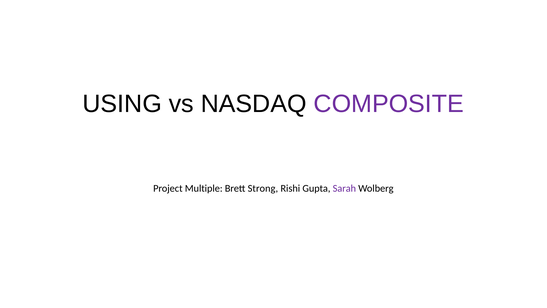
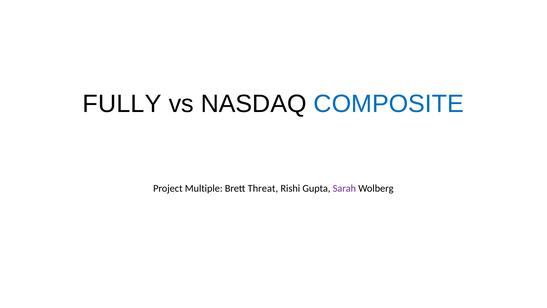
USING: USING -> FULLY (122, 104)
COMPOSITE colour: purple -> blue (389, 104)
Strong: Strong -> Threat (263, 188)
